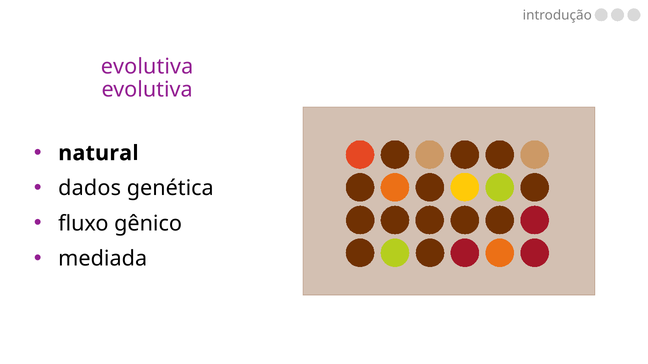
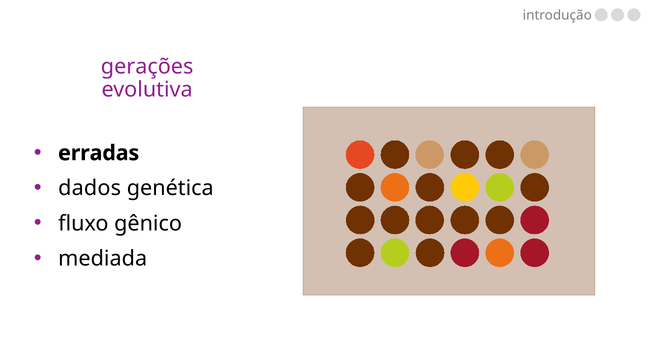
evolutiva: evolutiva -> gerações (147, 67)
natural: natural -> erradas (99, 153)
